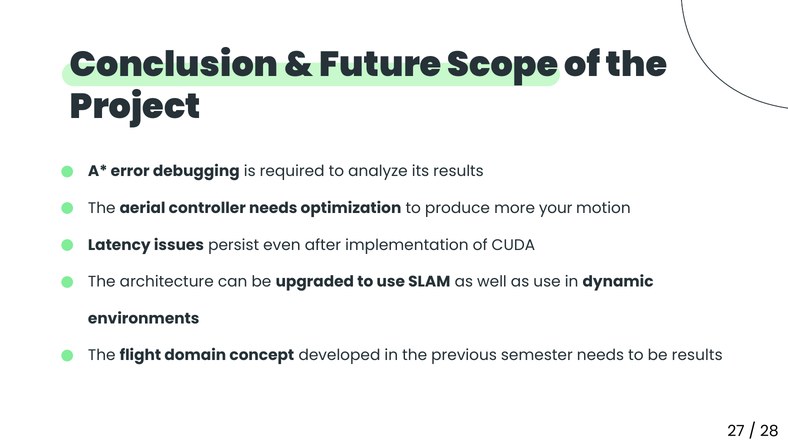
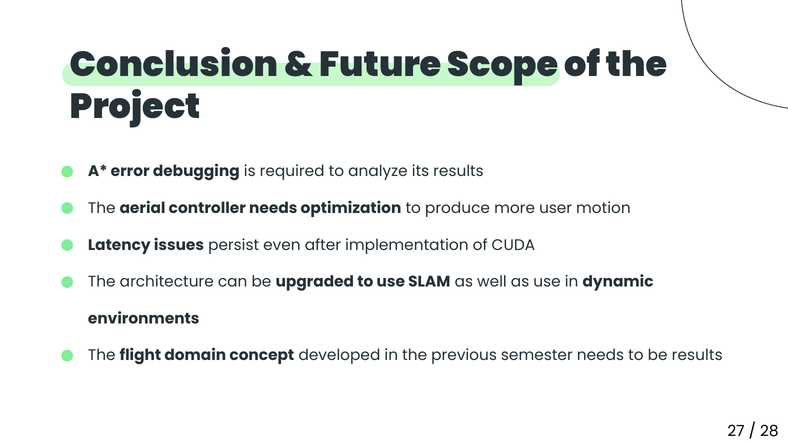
your: your -> user (556, 208)
